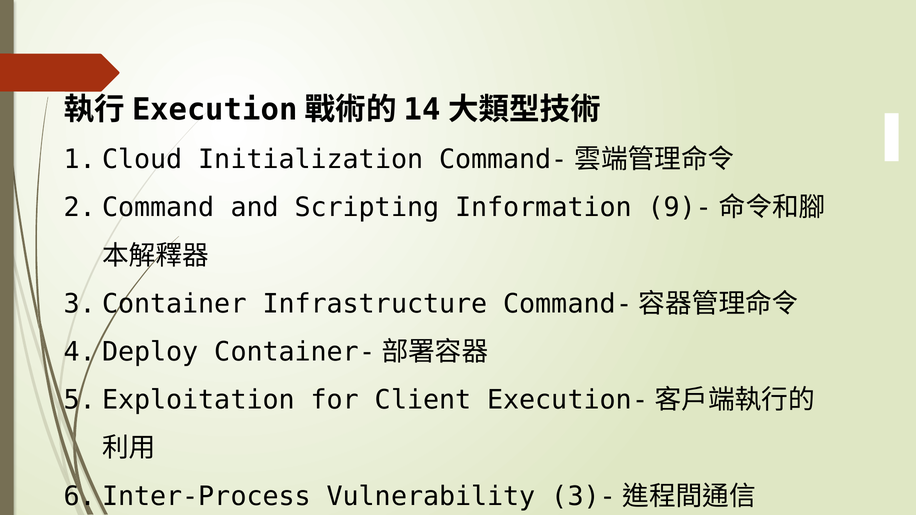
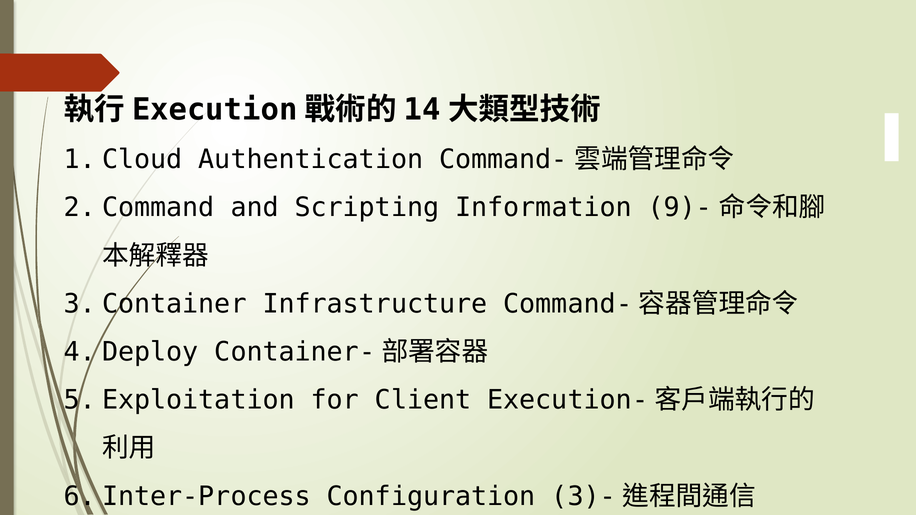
Initialization: Initialization -> Authentication (311, 160)
Vulnerability: Vulnerability -> Configuration (431, 496)
